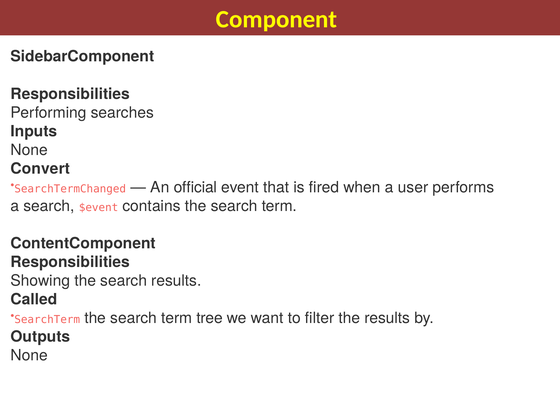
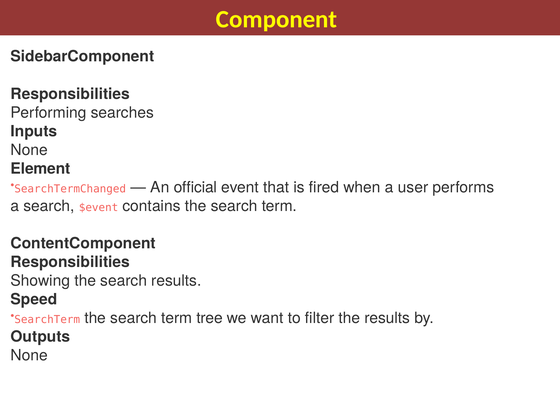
Convert: Convert -> Element (40, 169)
Called: Called -> Speed (34, 299)
